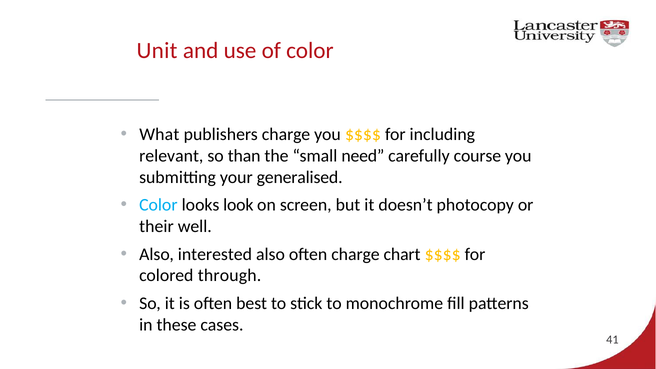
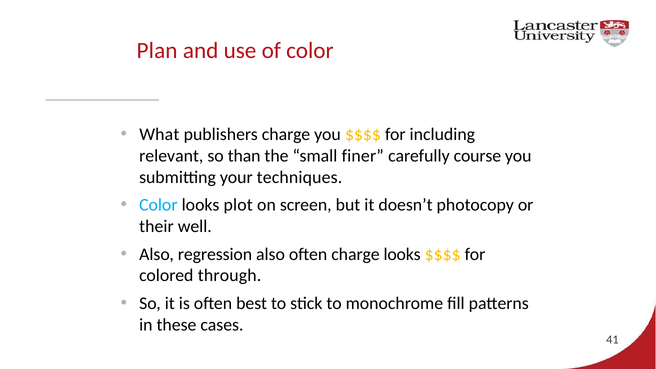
Unit: Unit -> Plan (157, 51)
need: need -> finer (363, 156)
generalised: generalised -> techniques (299, 177)
look: look -> plot (238, 205)
interested: interested -> regression (215, 254)
charge chart: chart -> looks (402, 254)
